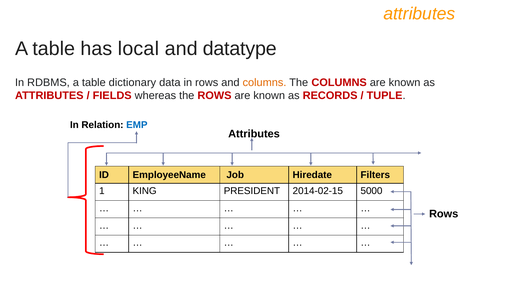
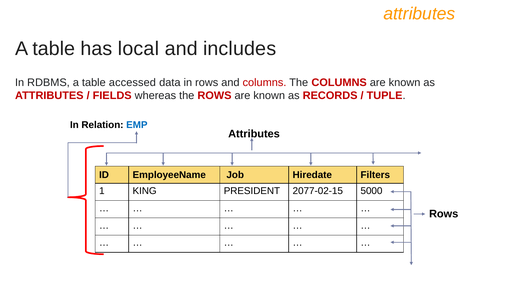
datatype: datatype -> includes (240, 49)
dictionary: dictionary -> accessed (132, 82)
columns colour: orange -> red (264, 82)
2014-02-15: 2014-02-15 -> 2077-02-15 (318, 191)
